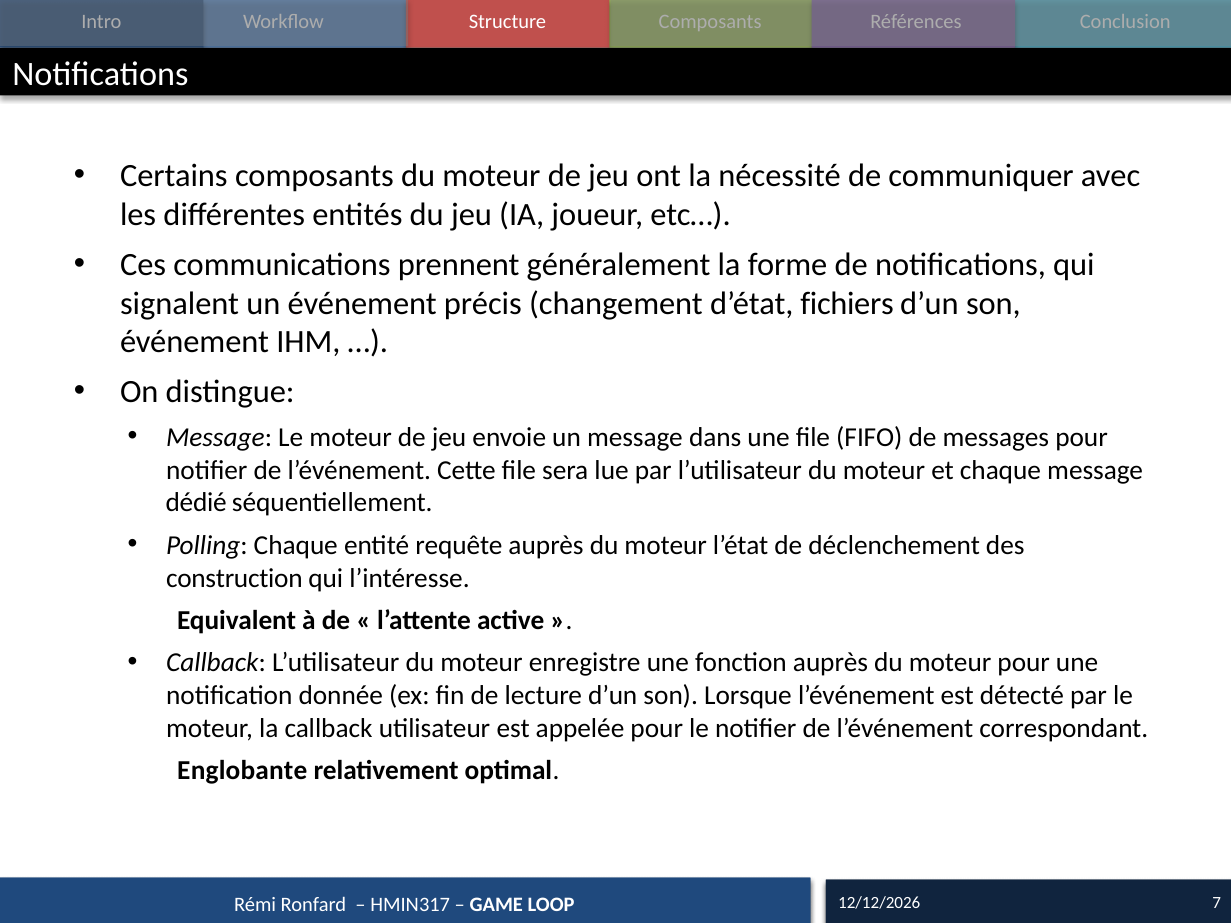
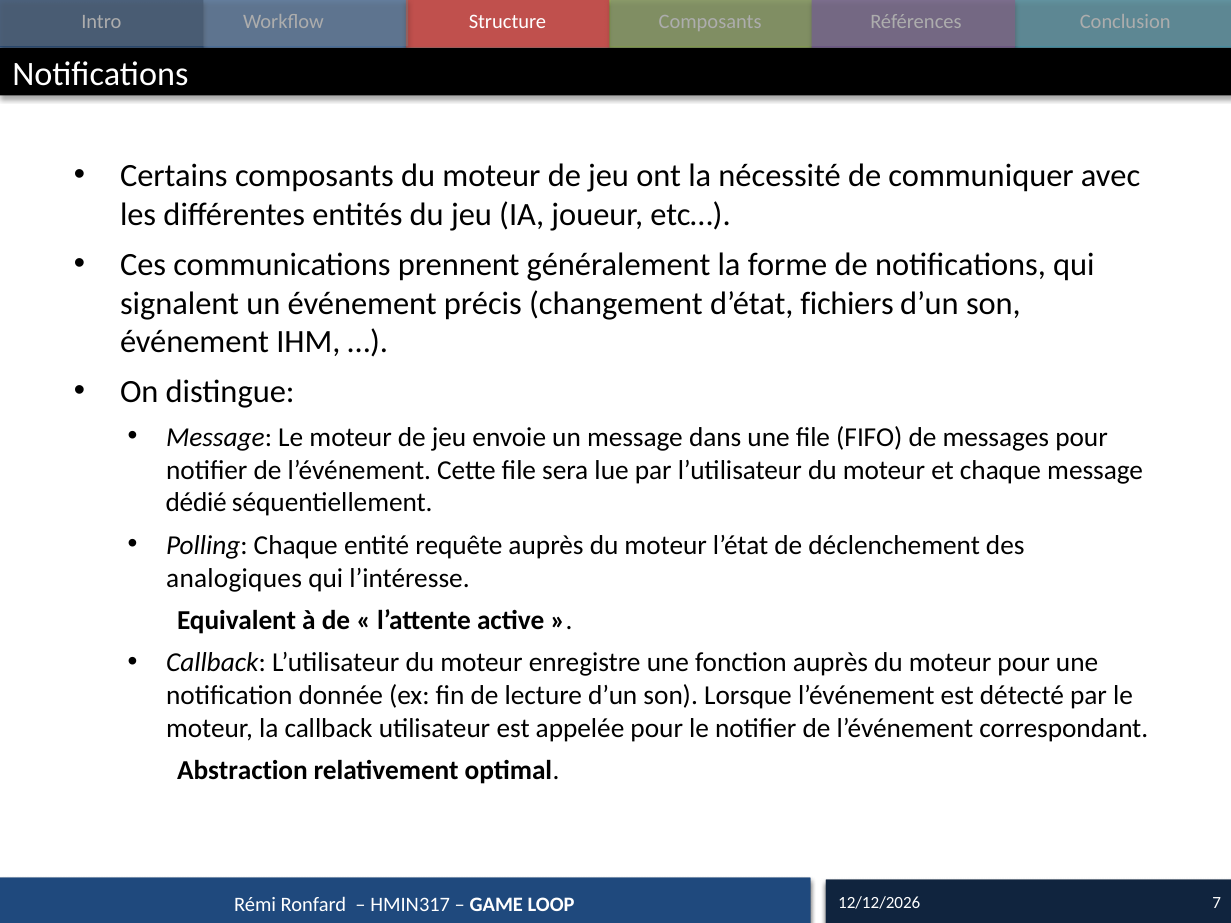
construction: construction -> analogiques (234, 578)
Englobante: Englobante -> Abstraction (242, 771)
